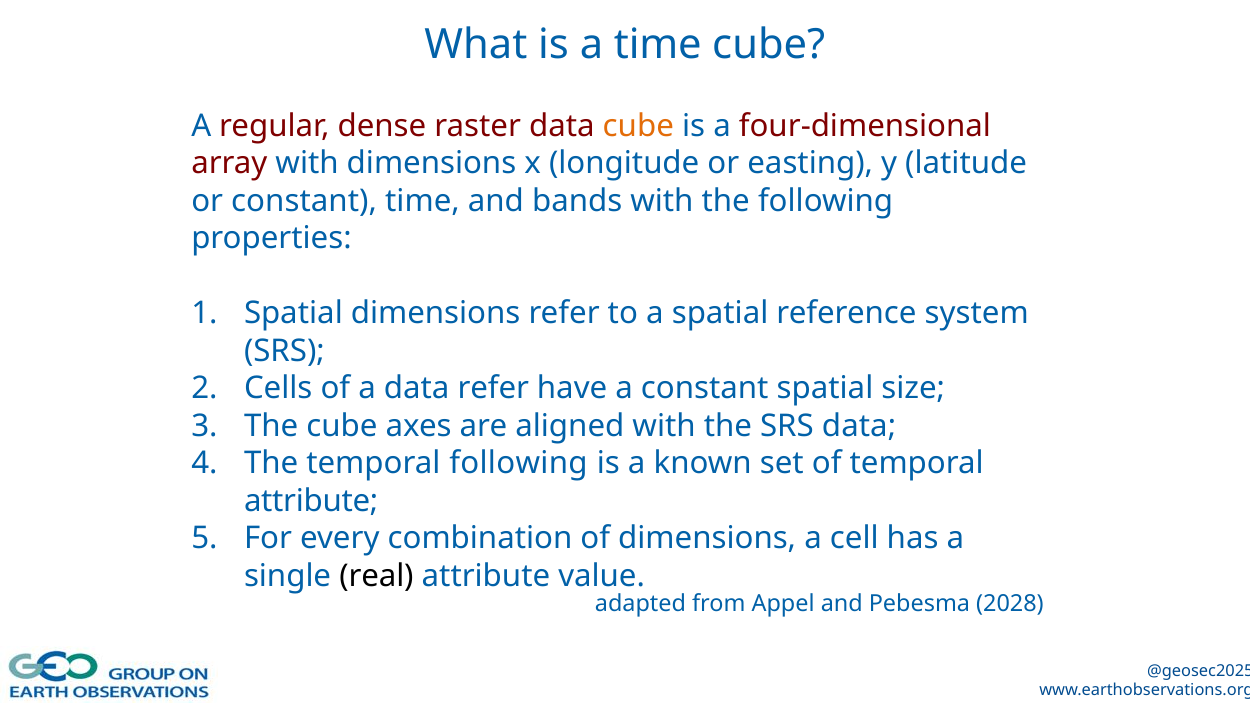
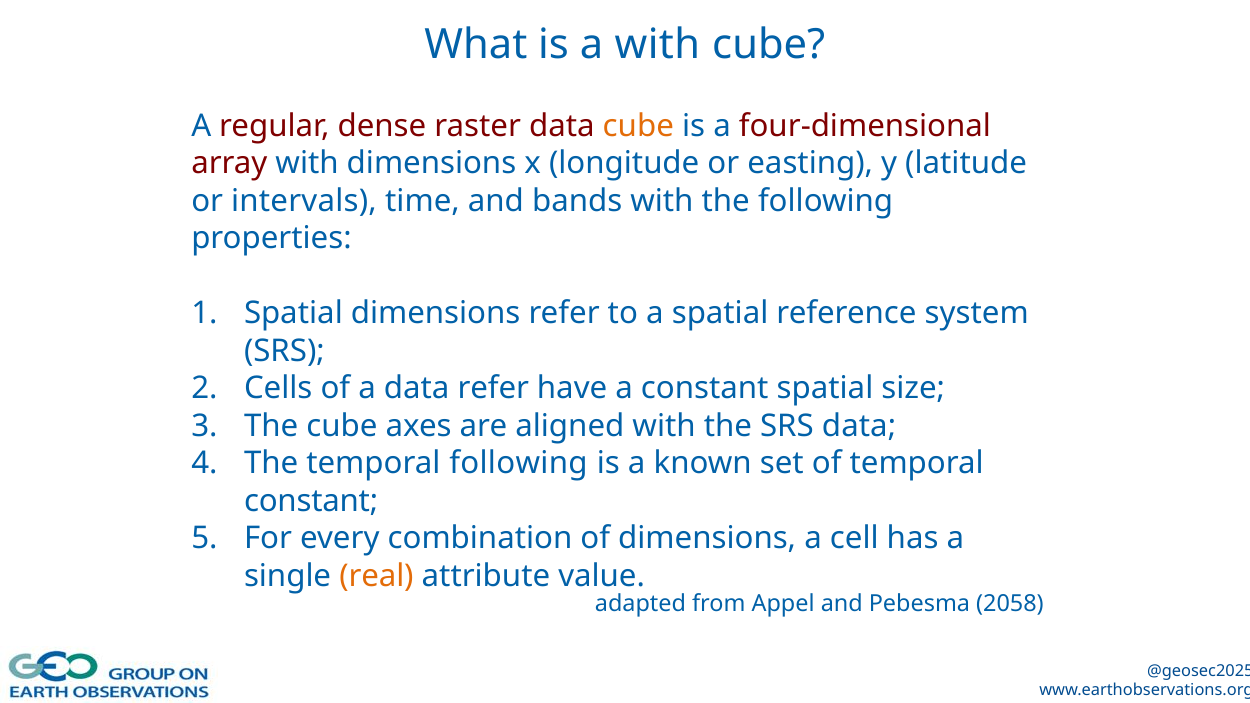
a time: time -> with (657, 44)
or constant: constant -> intervals (304, 201)
attribute: attribute -> constant (311, 501)
real colour: black -> orange (376, 576)
2028: 2028 -> 2058 (1010, 604)
